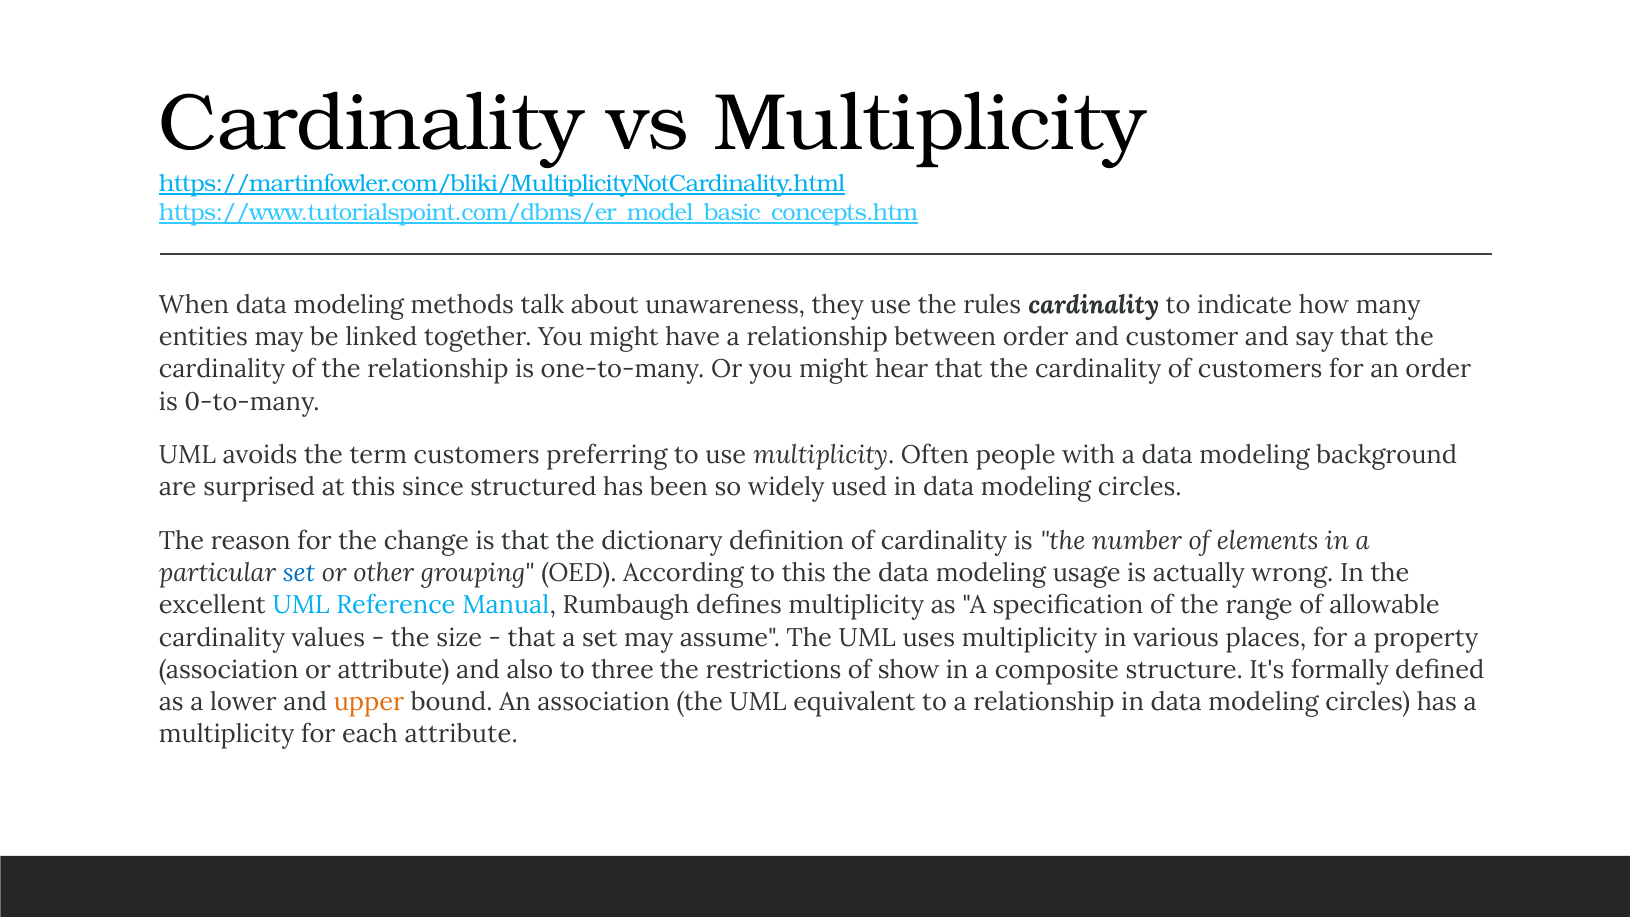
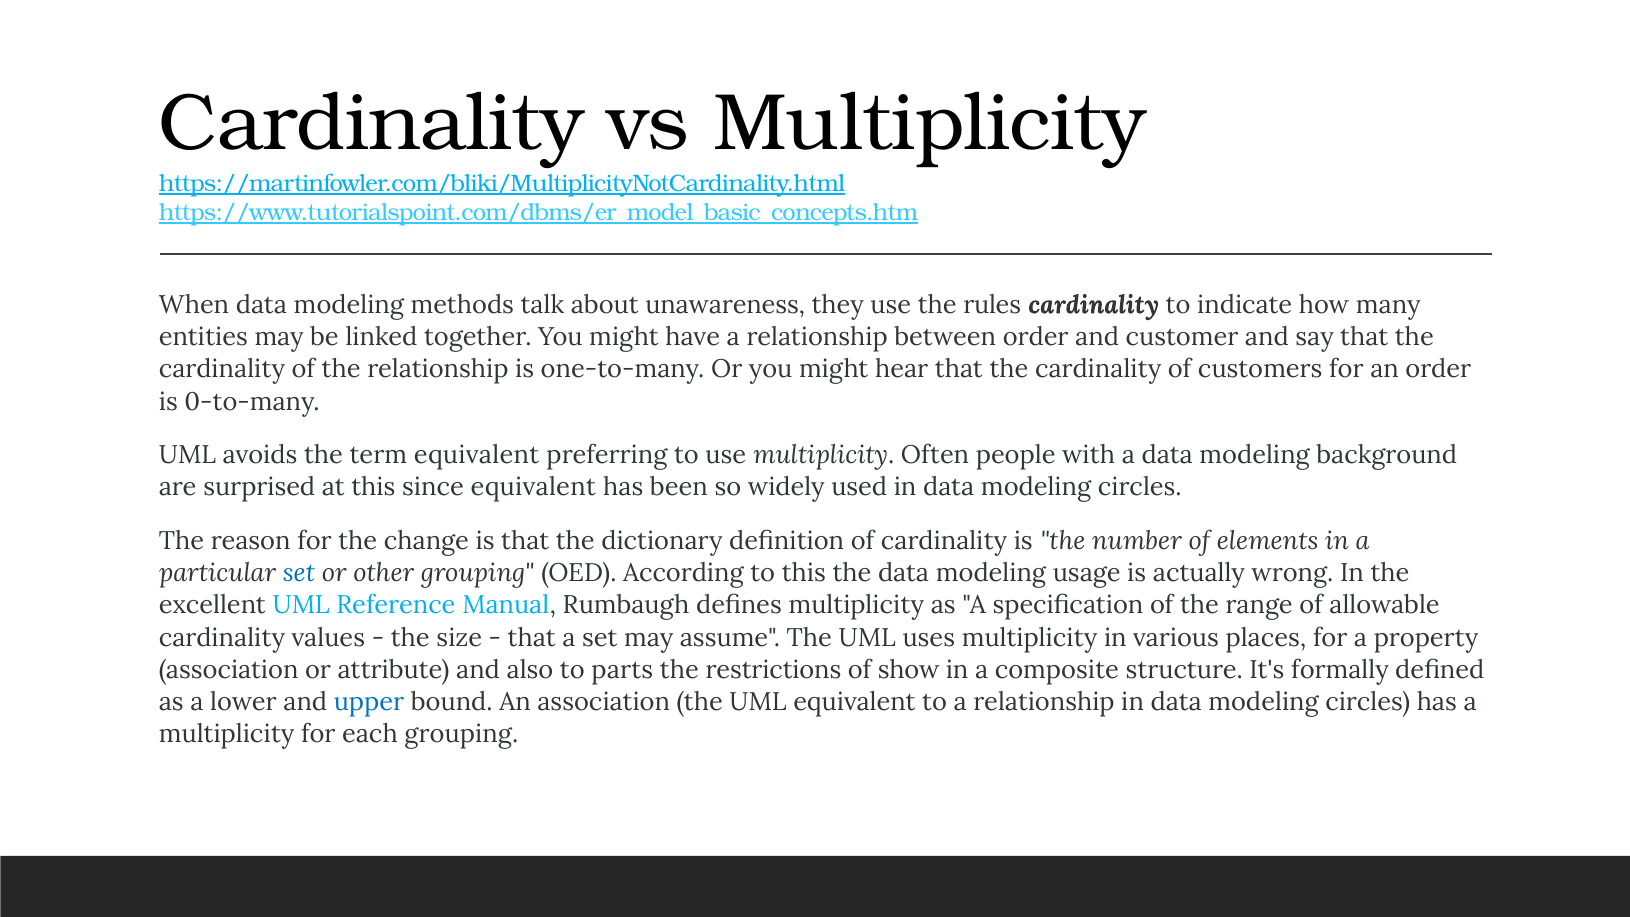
term customers: customers -> equivalent (477, 455)
since structured: structured -> equivalent (533, 487)
three: three -> parts (622, 670)
upper colour: orange -> blue (369, 702)
each attribute: attribute -> grouping (461, 734)
